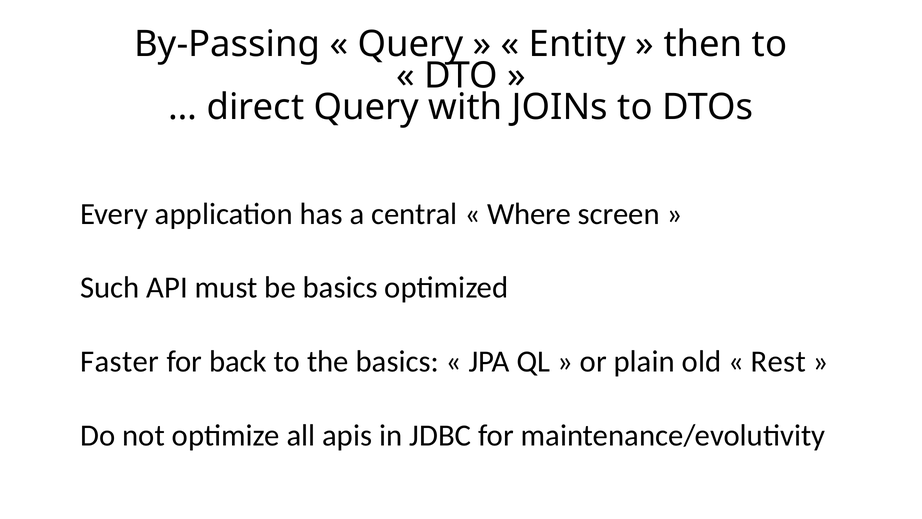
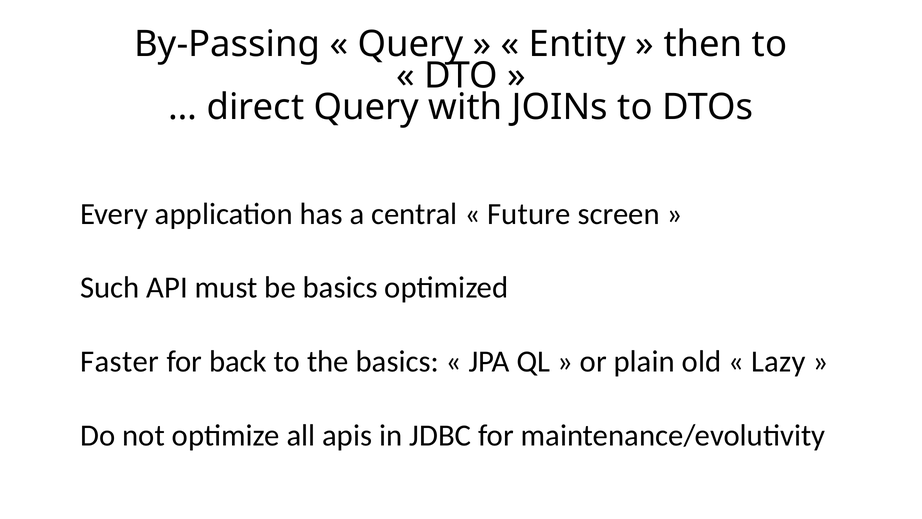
Where: Where -> Future (529, 214)
Rest: Rest -> Lazy (778, 361)
